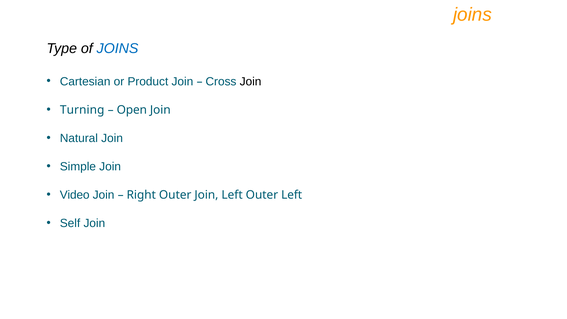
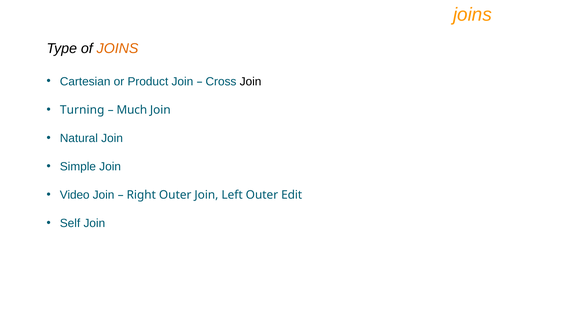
JOINS colour: blue -> orange (118, 48)
Open: Open -> Much (132, 110)
Outer Left: Left -> Edit (292, 195)
